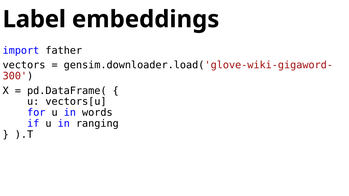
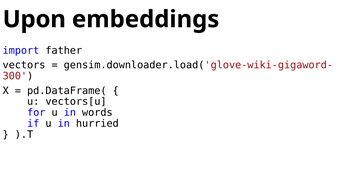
Label: Label -> Upon (34, 19)
ranging: ranging -> hurried (97, 124)
